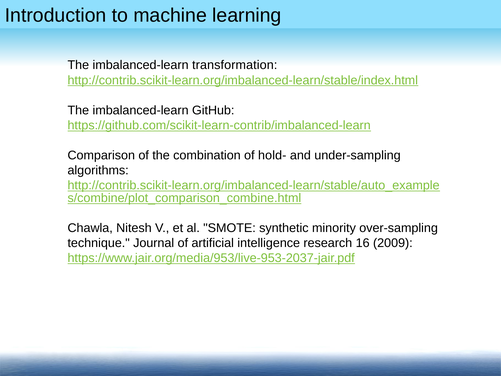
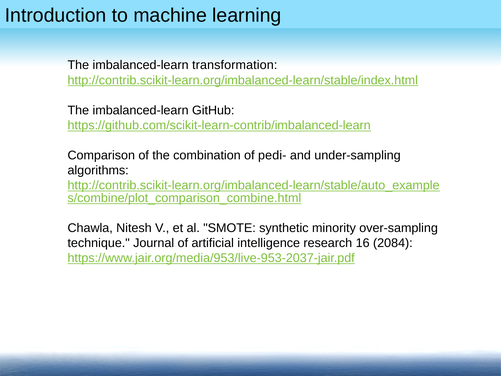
hold-: hold- -> pedi- (272, 155)
2009: 2009 -> 2084 (393, 243)
